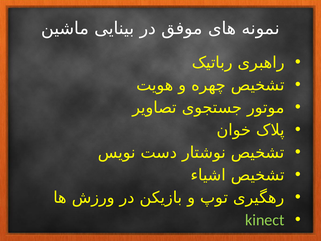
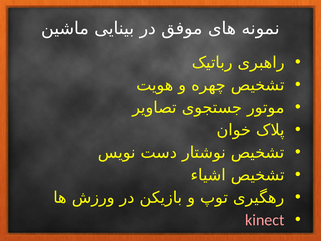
kinect colour: light green -> pink (265, 220)
